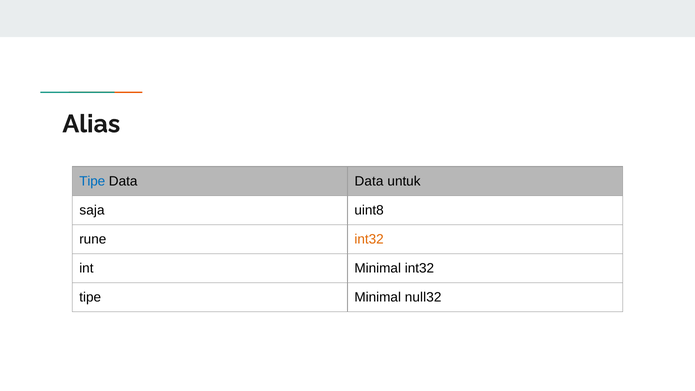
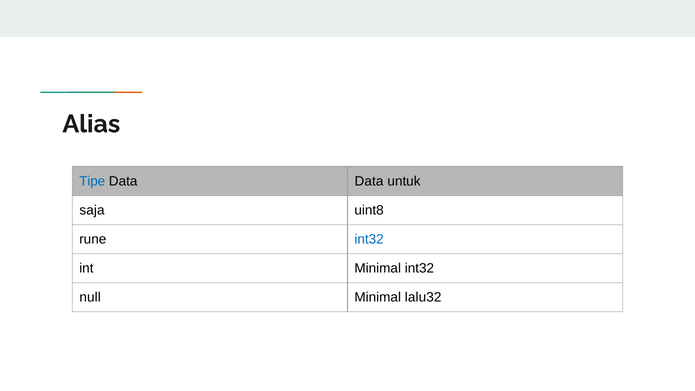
int32 colour: orange -> blue (369, 239)
tipe: tipe -> null (90, 297)
null32: null32 -> lalu32 (423, 297)
